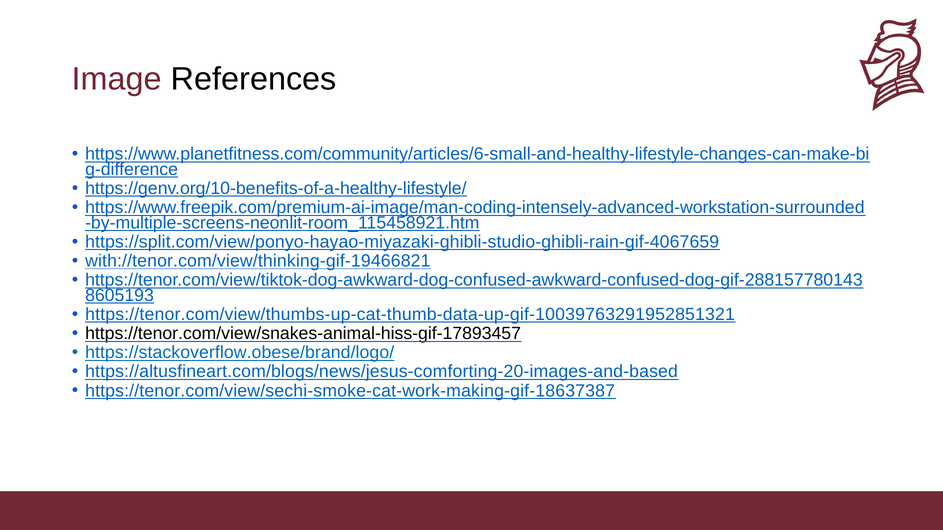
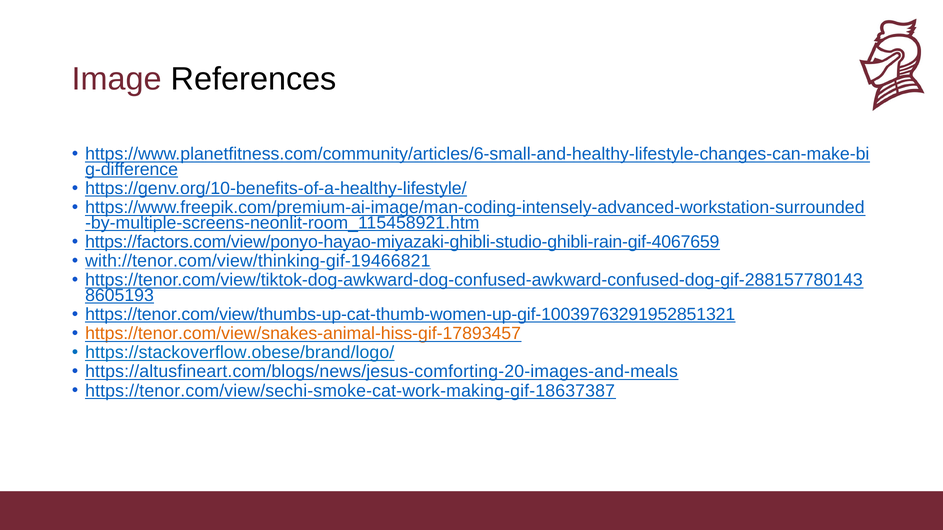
https://split.com/view/ponyo-hayao-miyazaki-ghibli-studio-ghibli-rain-gif-4067659: https://split.com/view/ponyo-hayao-miyazaki-ghibli-studio-ghibli-rain-gif-4067659 -> https://factors.com/view/ponyo-hayao-miyazaki-ghibli-studio-ghibli-rain-gif-4067659 (402, 242)
https://tenor.com/view/thumbs-up-cat-thumb-data-up-gif-10039763291952851321: https://tenor.com/view/thumbs-up-cat-thumb-data-up-gif-10039763291952851321 -> https://tenor.com/view/thumbs-up-cat-thumb-women-up-gif-10039763291952851321 (410, 315)
https://tenor.com/view/snakes-animal-hiss-gif-17893457 colour: black -> orange (303, 334)
https://altusfineart.com/blogs/news/jesus-comforting-20-images-and-based: https://altusfineart.com/blogs/news/jesus-comforting-20-images-and-based -> https://altusfineart.com/blogs/news/jesus-comforting-20-images-and-meals (382, 372)
